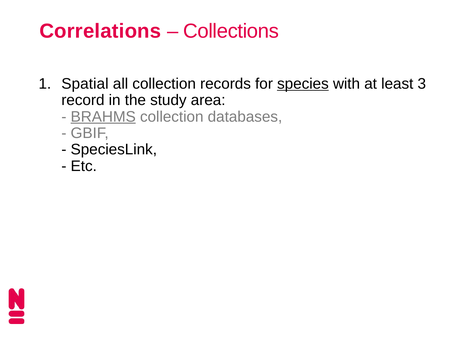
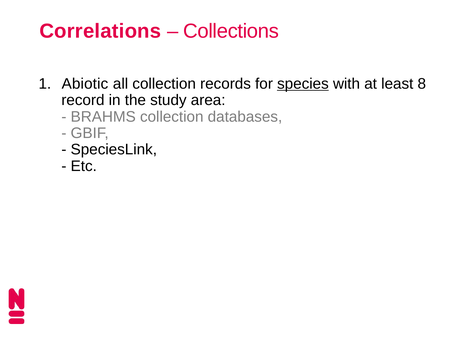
Spatial: Spatial -> Abiotic (85, 84)
3: 3 -> 8 (422, 84)
BRAHMS underline: present -> none (103, 117)
